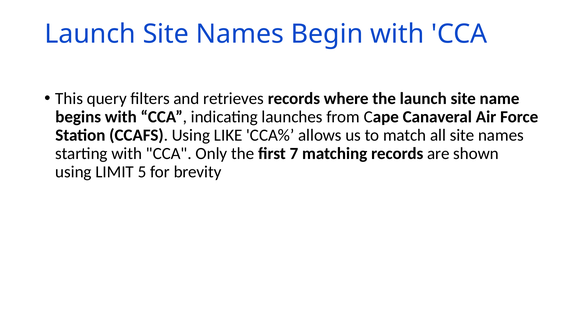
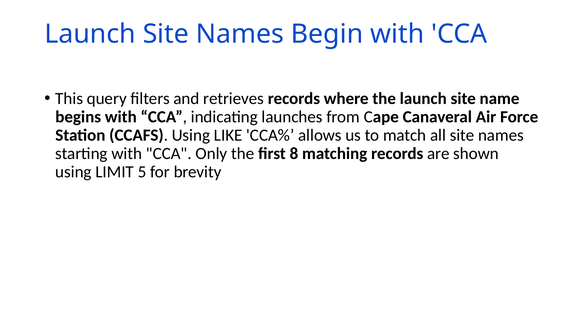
7: 7 -> 8 (294, 154)
